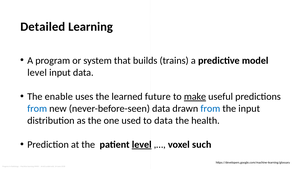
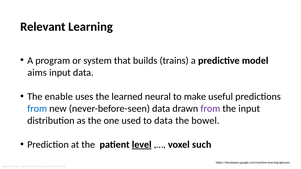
Detailed: Detailed -> Relevant (43, 27)
level: level -> aims (37, 73)
future: future -> neural (158, 97)
make underline: present -> none (195, 97)
from colour: blue -> purple (210, 109)
health: health -> bowel (205, 121)
